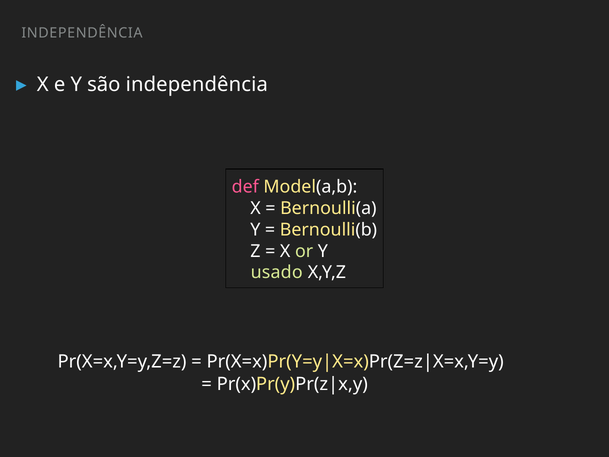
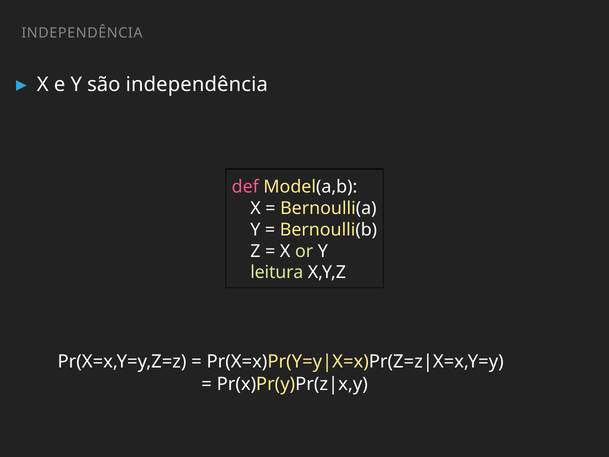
usado: usado -> leitura (277, 272)
